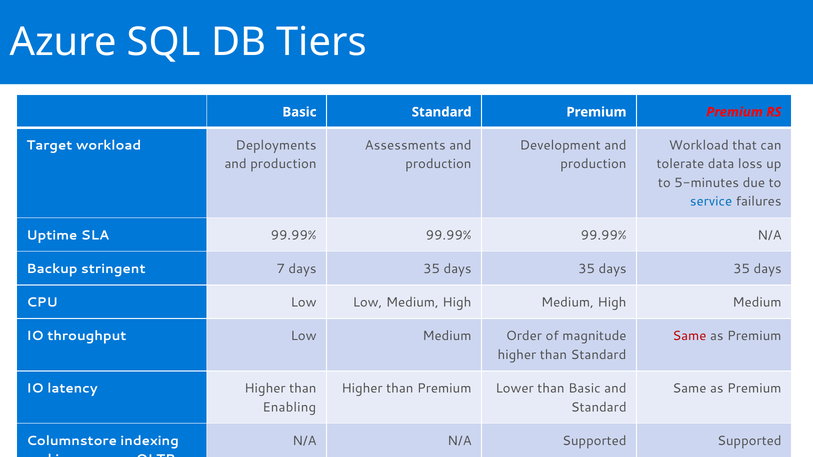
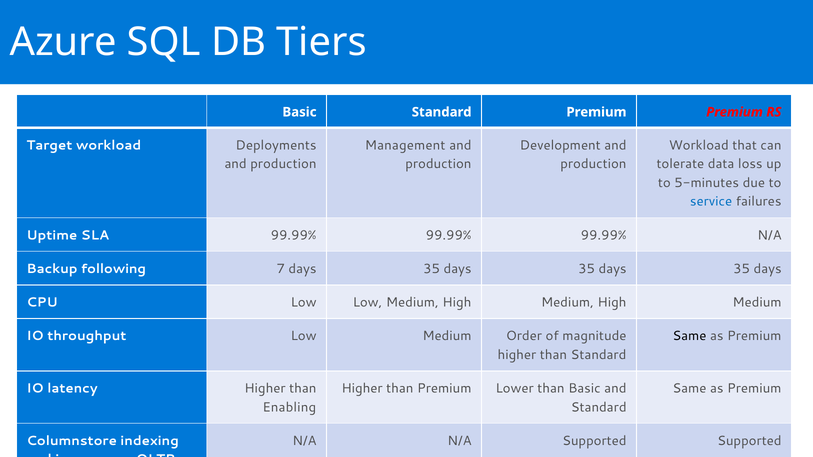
Assessments: Assessments -> Management (405, 145)
stringent: stringent -> following (113, 269)
Same colour: red -> black (689, 336)
